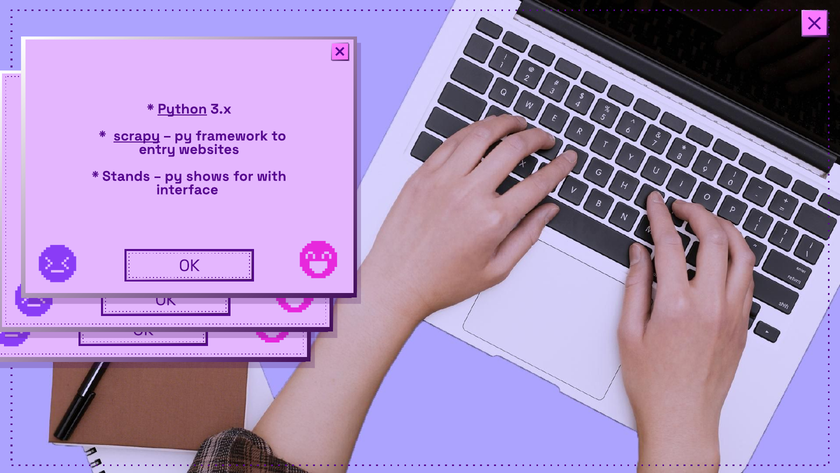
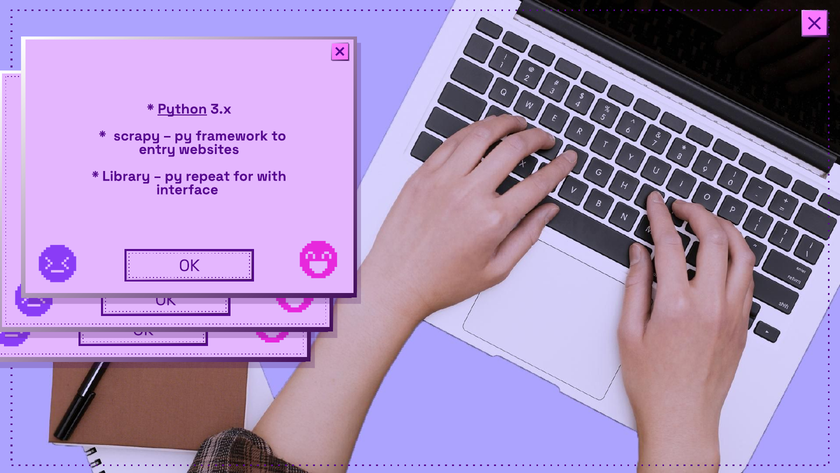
scrapy underline: present -> none (137, 136)
Stands: Stands -> Library (126, 176)
shows: shows -> repeat (208, 176)
